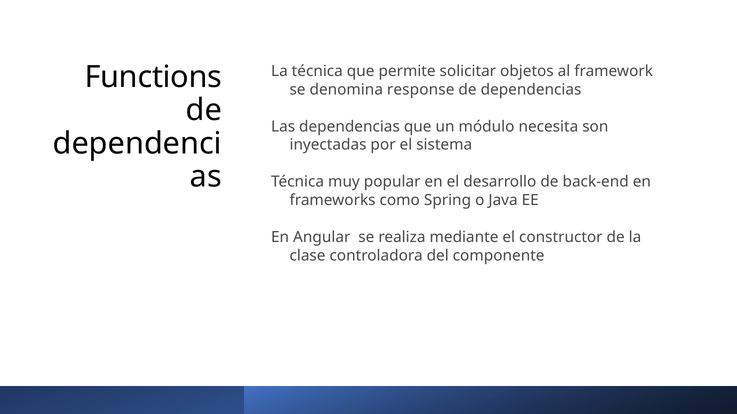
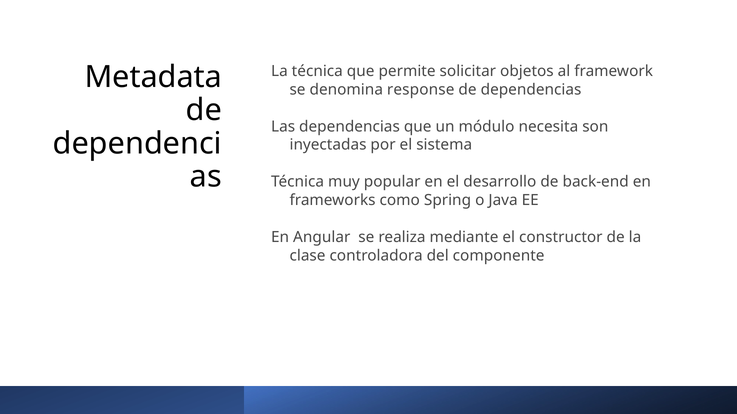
Functions: Functions -> Metadata (153, 77)
